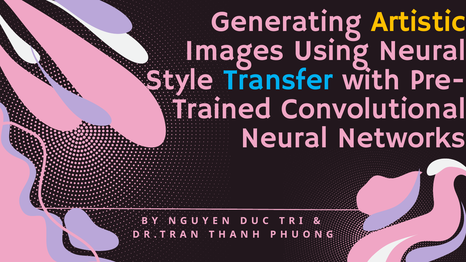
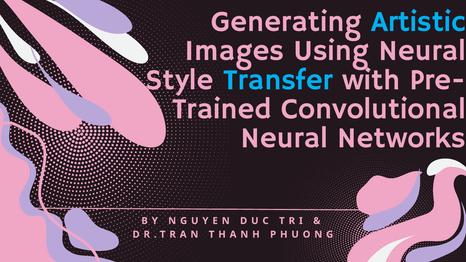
Artistic colour: yellow -> light blue (418, 22)
